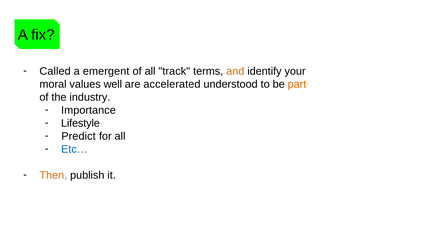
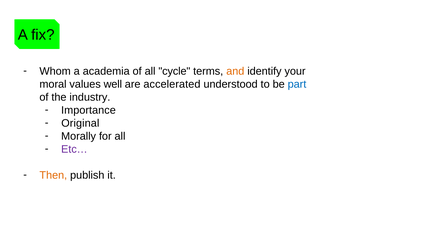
Called: Called -> Whom (55, 71)
emergent: emergent -> academia (106, 71)
track: track -> cycle (174, 71)
part colour: orange -> blue (297, 84)
Lifestyle: Lifestyle -> Original (80, 123)
Predict: Predict -> Morally (79, 136)
Etc… colour: blue -> purple (74, 149)
